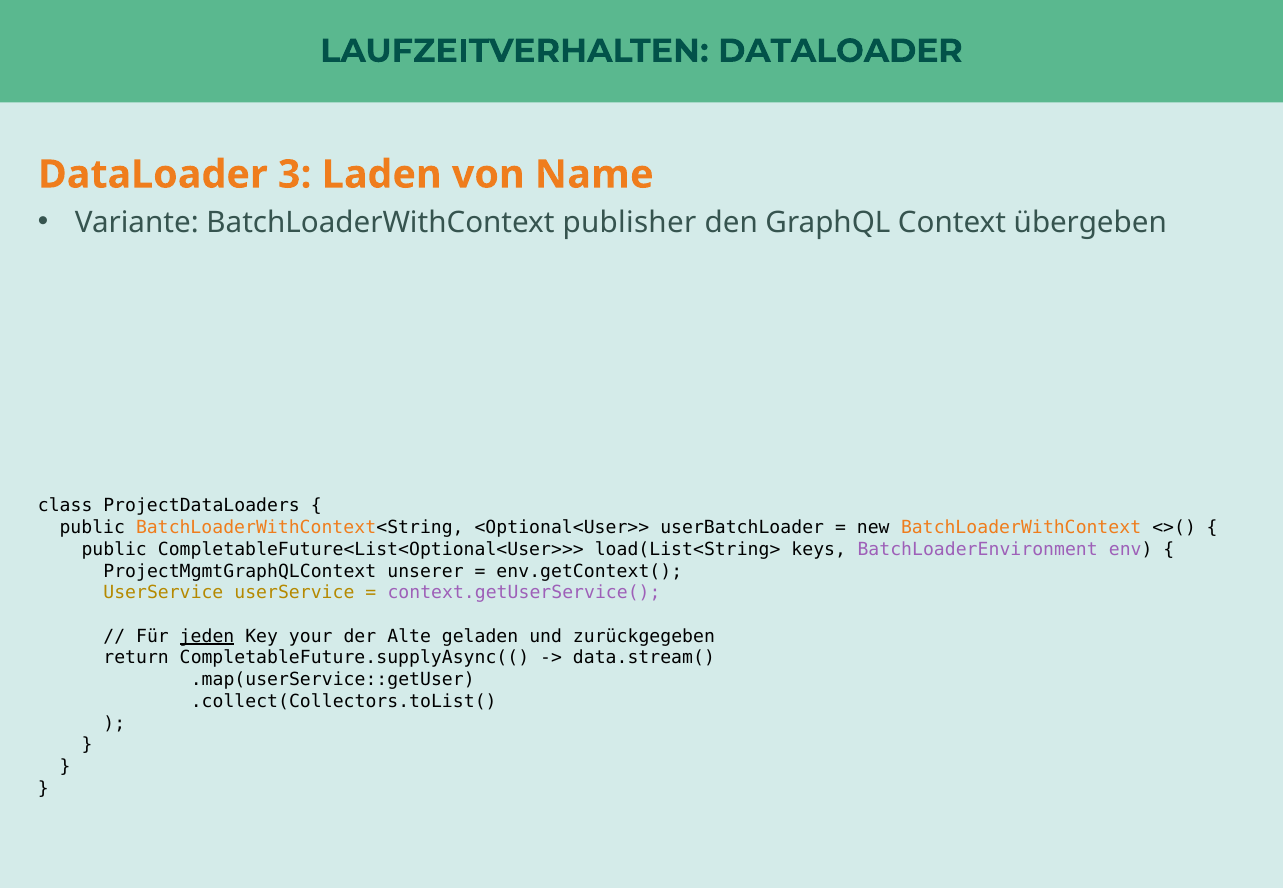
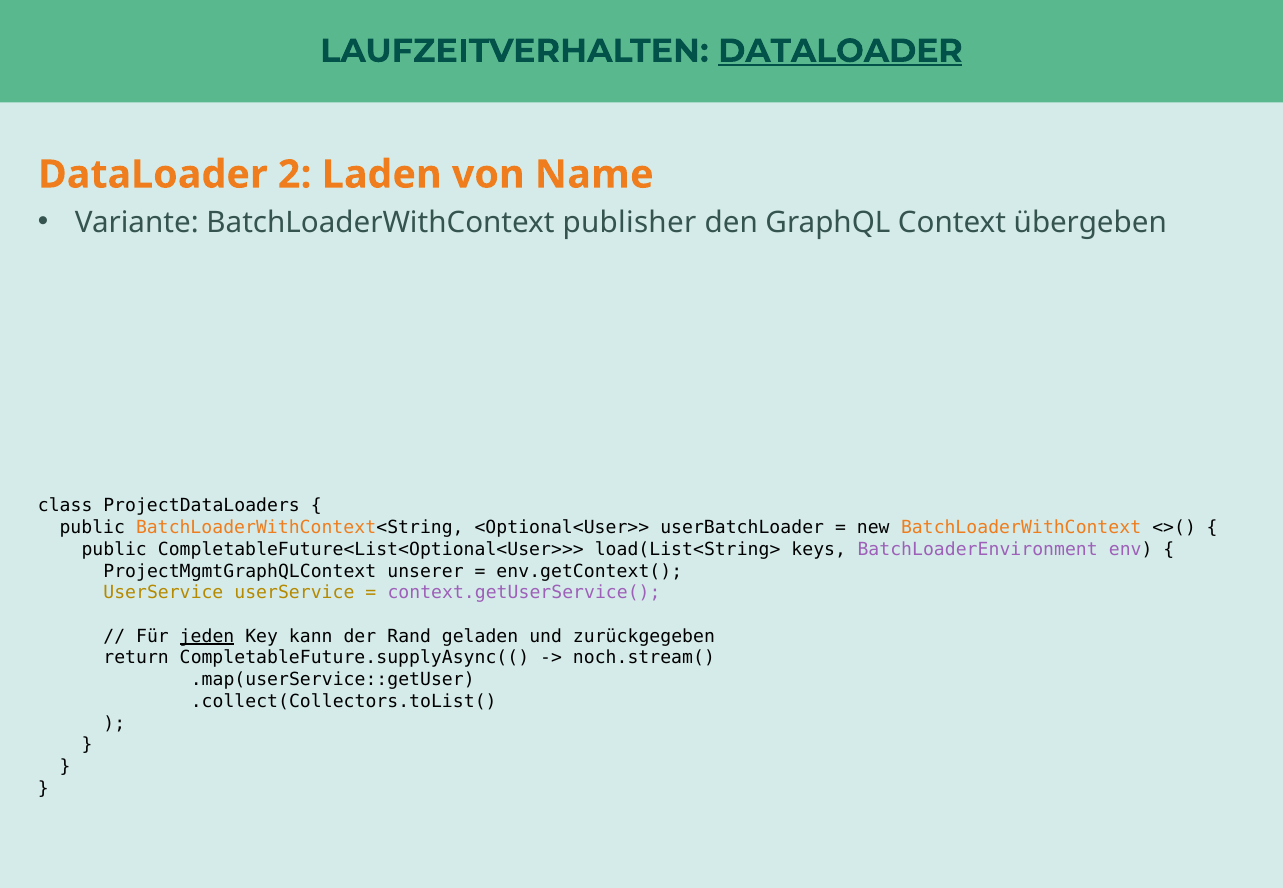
DATALOADER underline: none -> present (840, 51)
3: 3 -> 2 (295, 175)
your: your -> kann (311, 636)
Alte: Alte -> Rand (409, 636)
data.stream(: data.stream( -> noch.stream( (644, 658)
